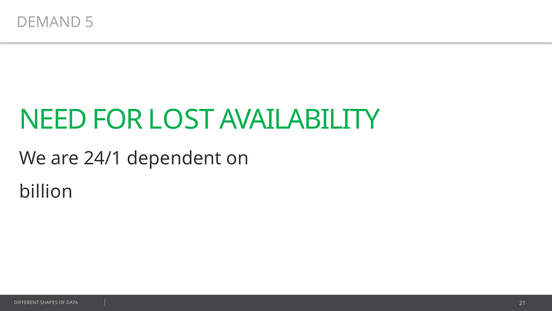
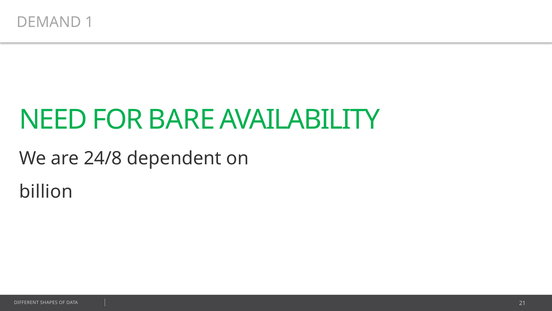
5: 5 -> 1 (89, 22)
LOST: LOST -> BARE (181, 119)
24/1: 24/1 -> 24/8 (103, 158)
